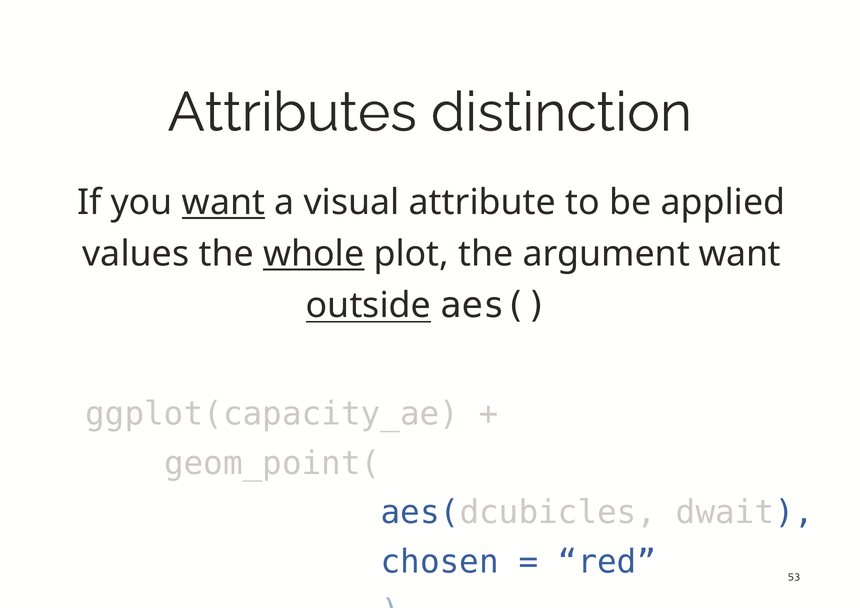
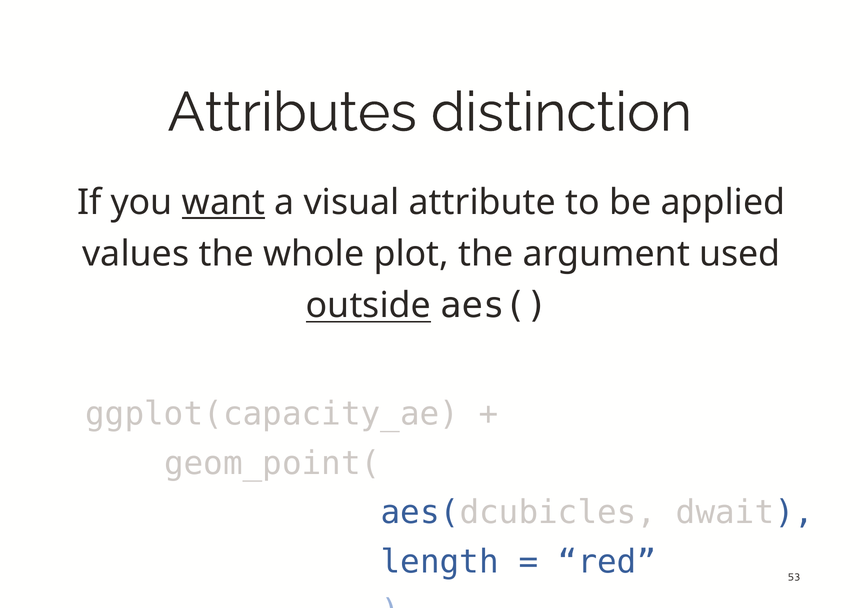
whole underline: present -> none (314, 254)
argument want: want -> used (740, 254)
chosen: chosen -> length (440, 562)
